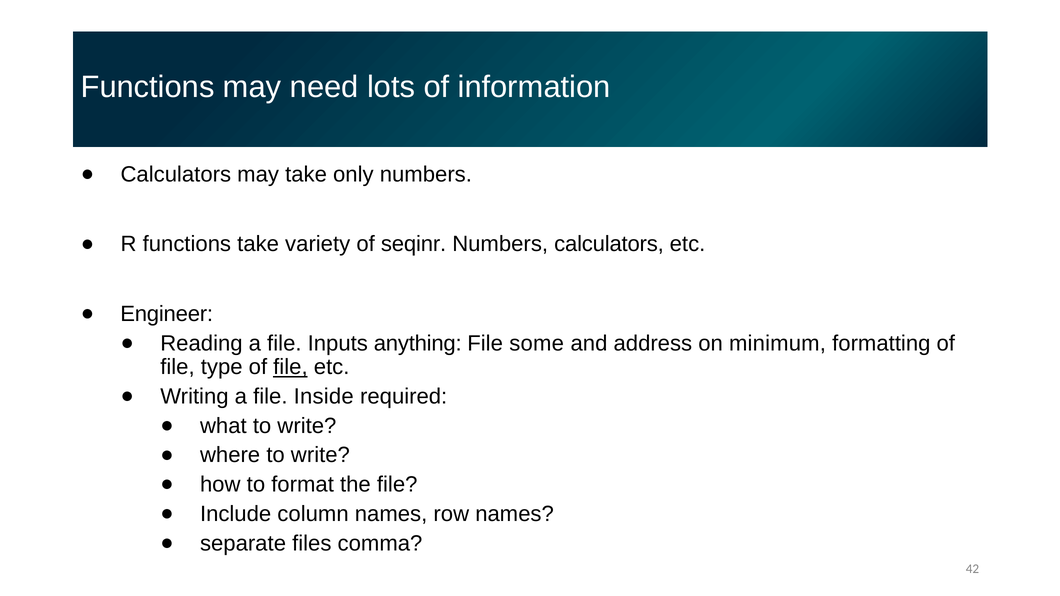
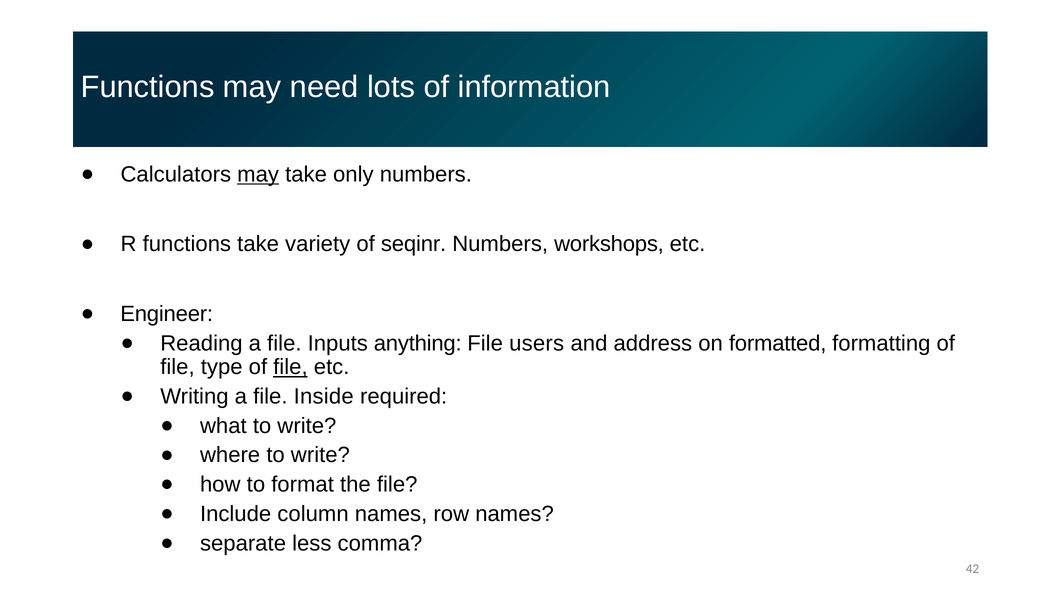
may underline: none -> present (258, 174)
Numbers calculators: calculators -> workshops (609, 244)
some: some -> users (537, 343)
minimum: minimum -> formatted (778, 343)
files: files -> less (312, 543)
